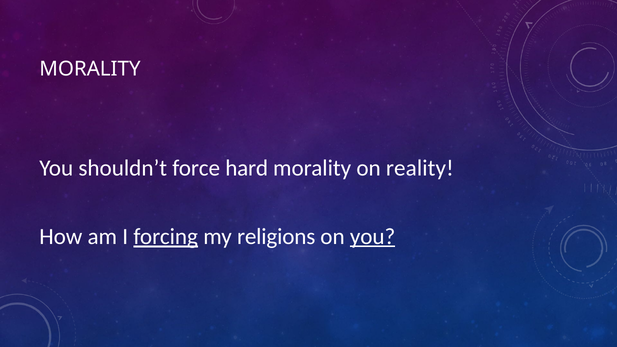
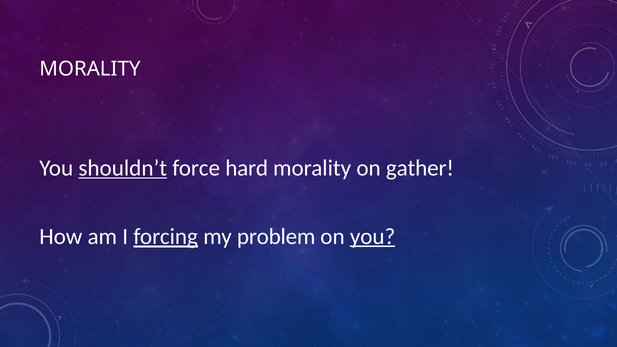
shouldn’t underline: none -> present (123, 168)
reality: reality -> gather (420, 168)
religions: religions -> problem (276, 237)
